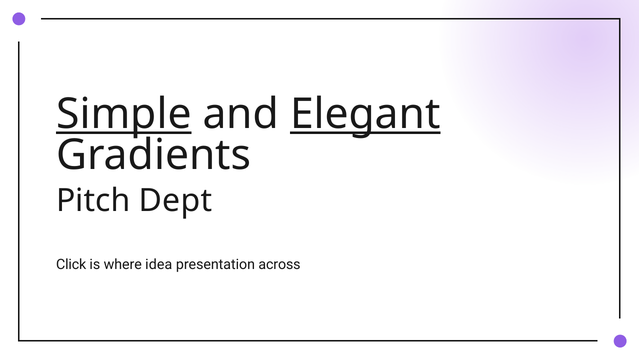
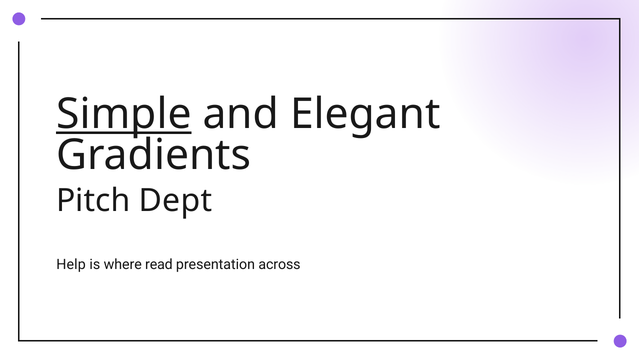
Elegant underline: present -> none (365, 114)
Click: Click -> Help (71, 264)
idea: idea -> read (159, 264)
